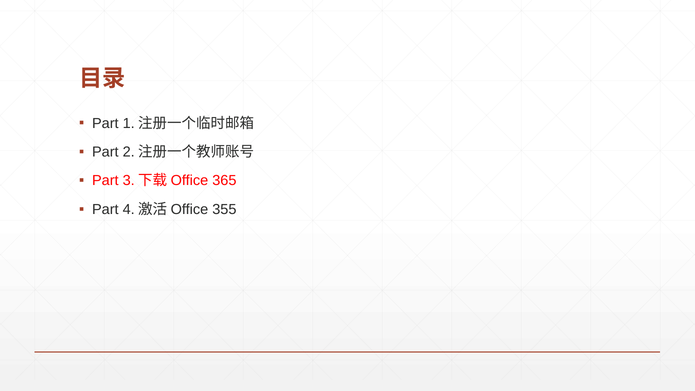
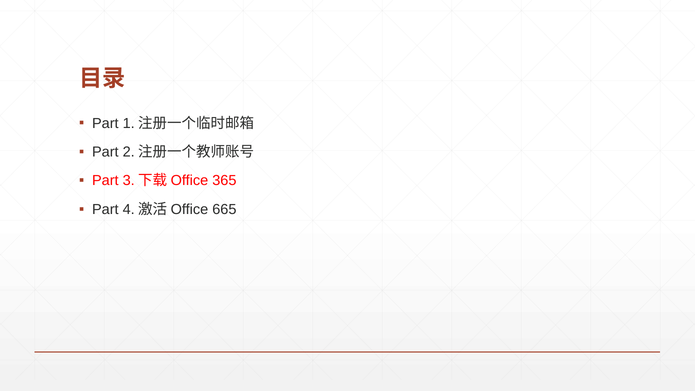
355: 355 -> 665 (224, 209)
